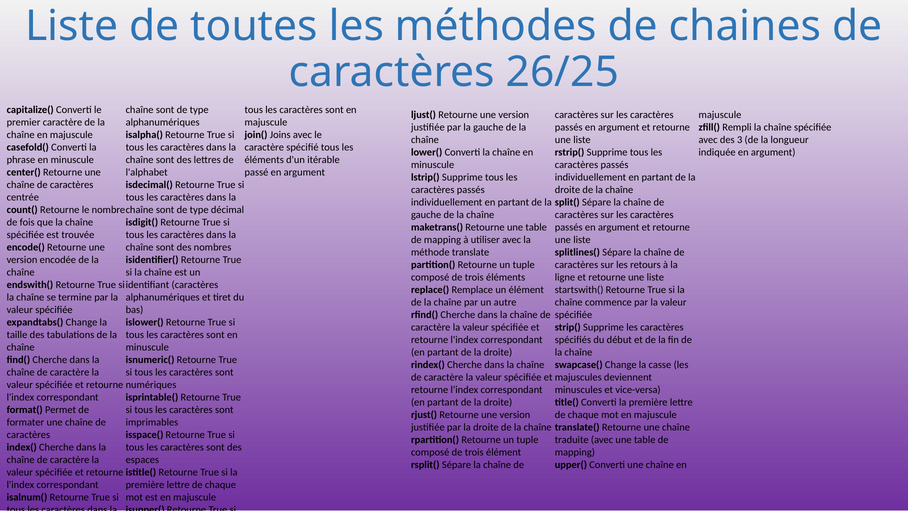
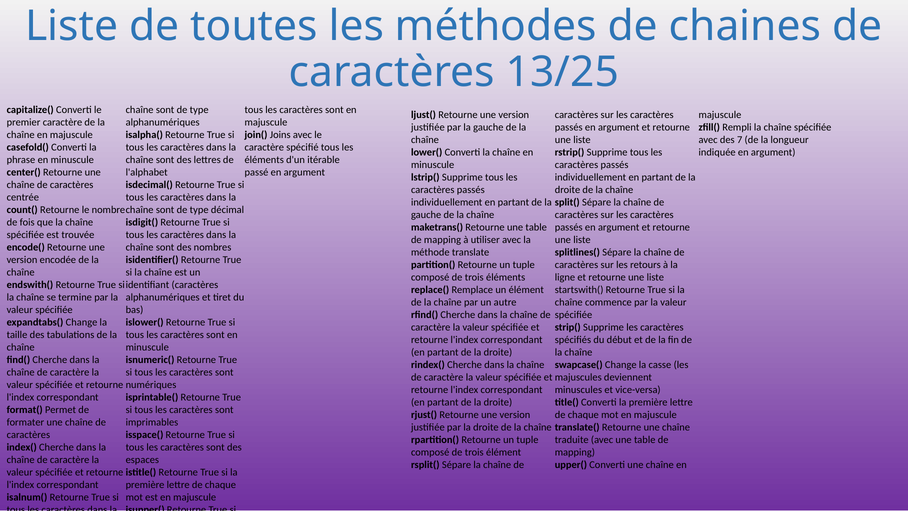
26/25: 26/25 -> 13/25 (562, 72)
3: 3 -> 7 (740, 140)
